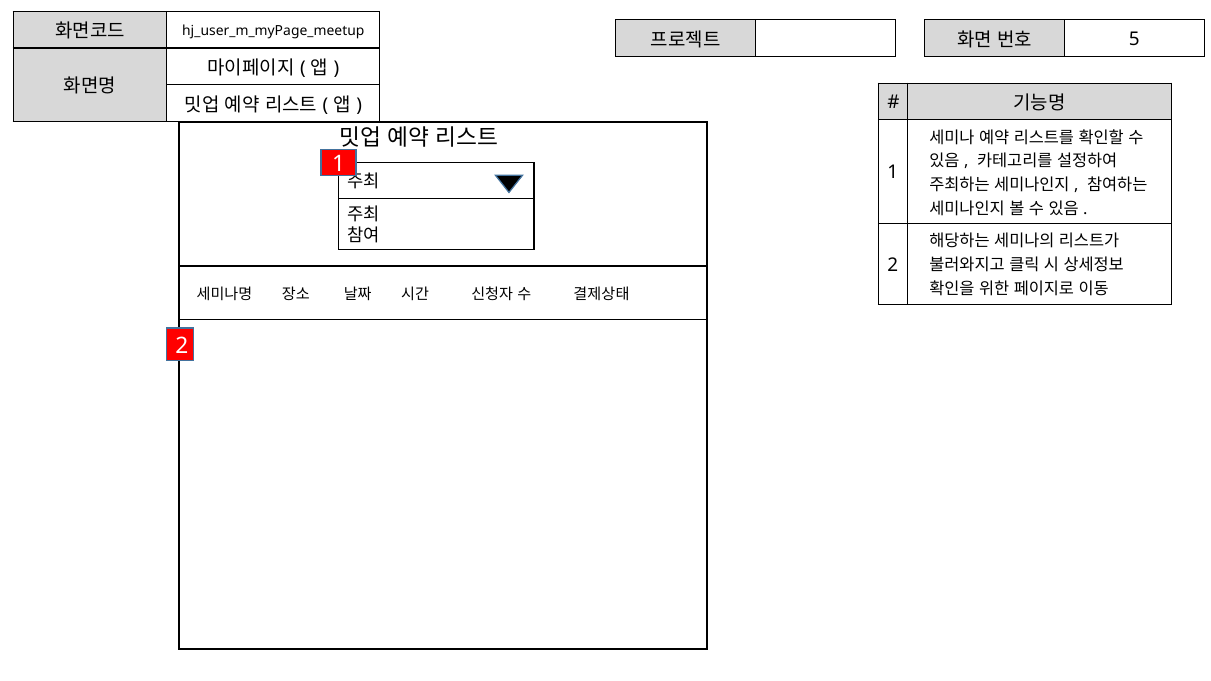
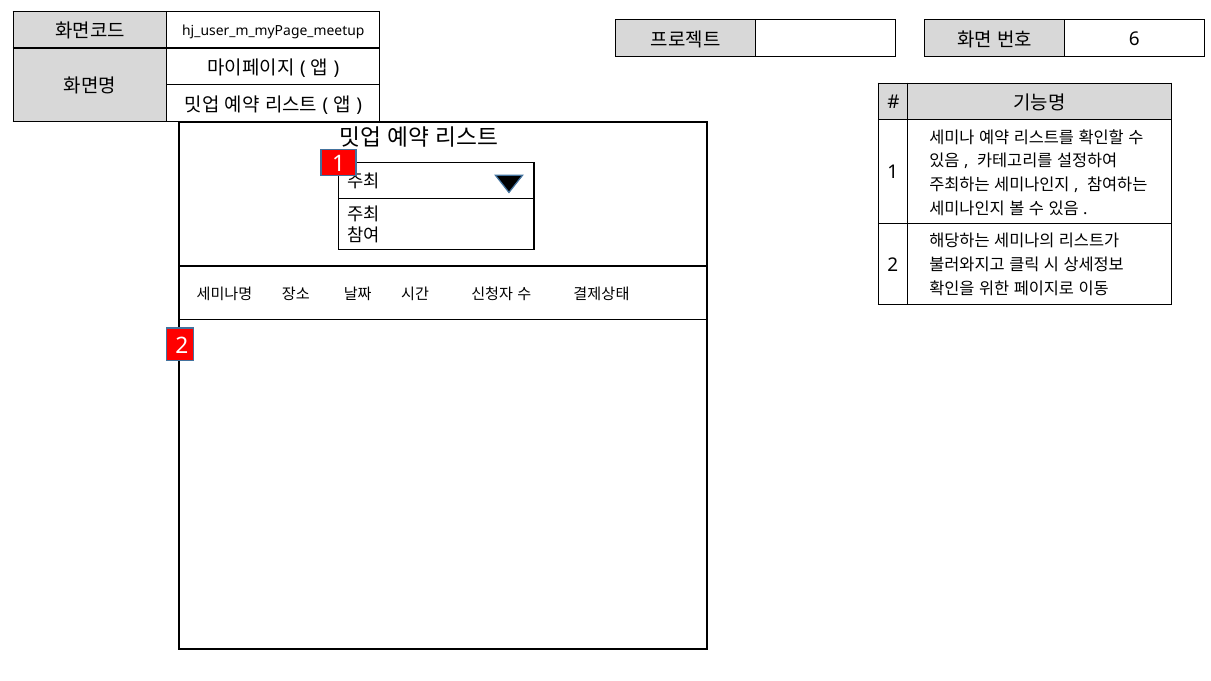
5: 5 -> 6 (1134, 39)
